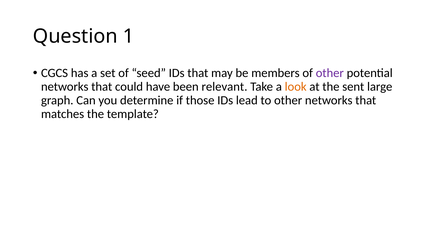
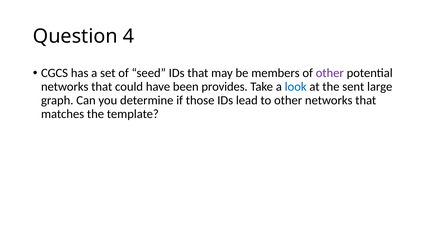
1: 1 -> 4 (128, 36)
relevant: relevant -> provides (225, 87)
look colour: orange -> blue (296, 87)
